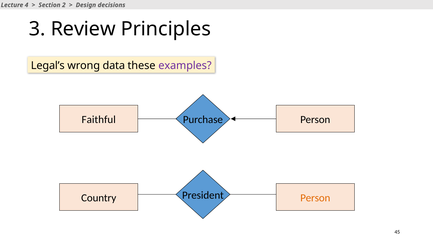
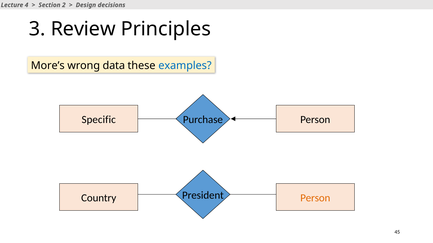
Legal’s: Legal’s -> More’s (48, 66)
examples colour: purple -> blue (185, 66)
Faithful: Faithful -> Specific (99, 120)
